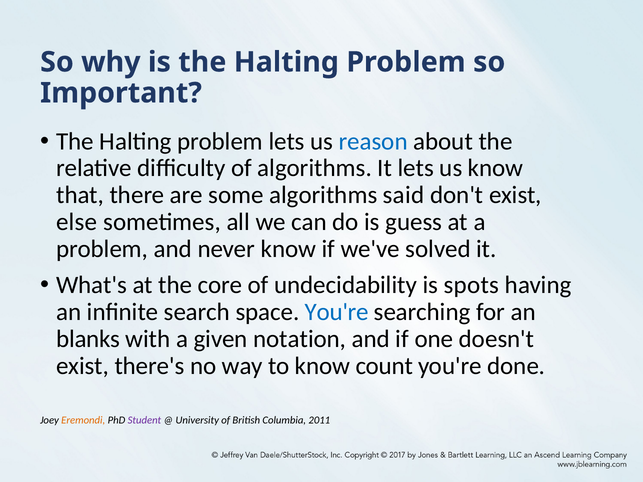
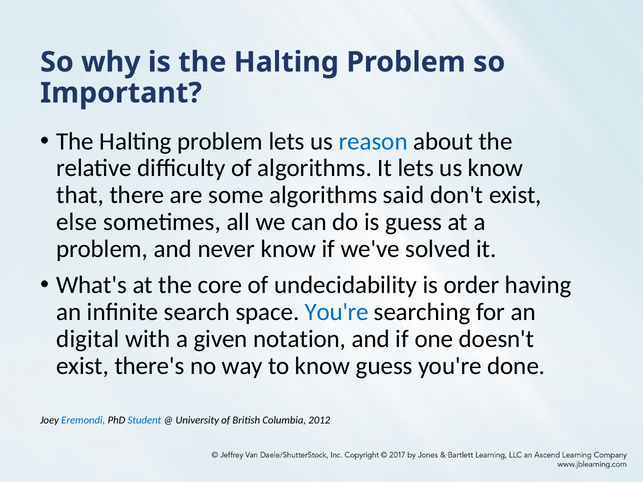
spots: spots -> order (472, 285)
blanks: blanks -> digital (88, 339)
know count: count -> guess (384, 366)
Eremondi colour: orange -> blue (83, 421)
Student colour: purple -> blue (144, 421)
2011: 2011 -> 2012 (319, 421)
